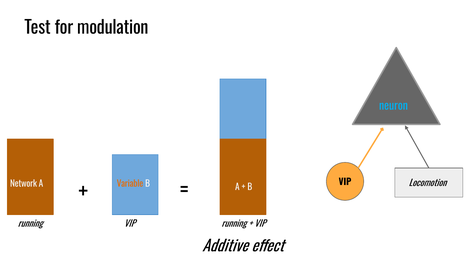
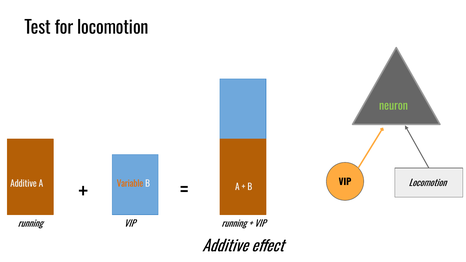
for modulation: modulation -> locomotion (113, 28)
neuron colour: light blue -> light green (393, 106)
Network: Network -> Additive (23, 184)
